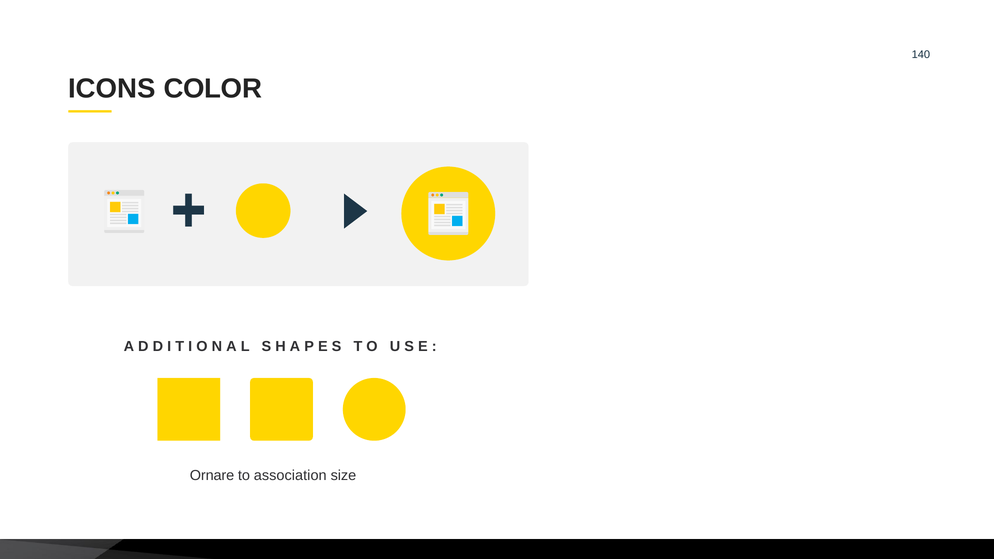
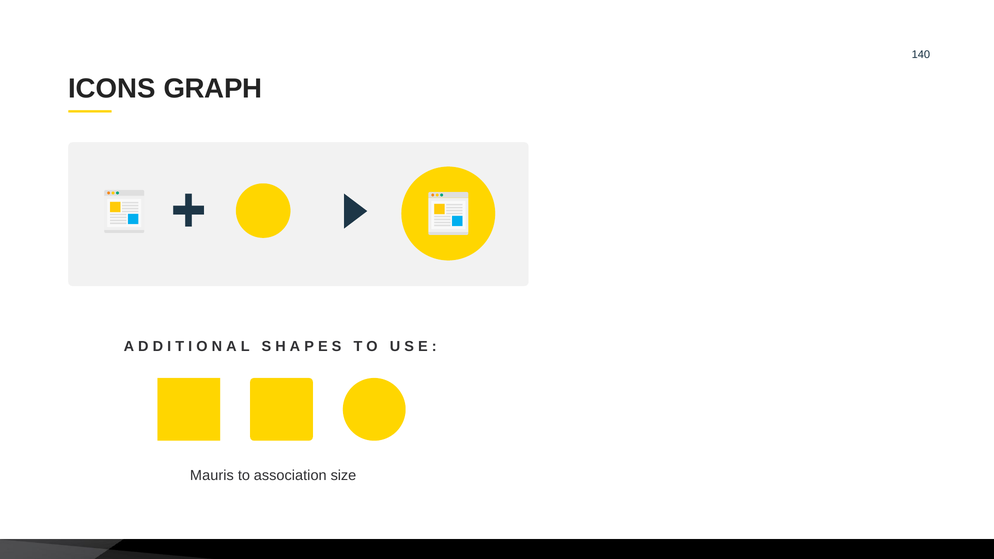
COLOR: COLOR -> GRAPH (213, 88)
Ornare: Ornare -> Mauris (212, 476)
